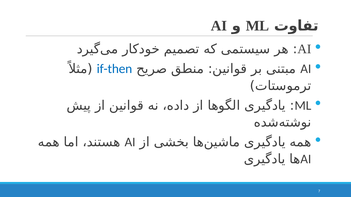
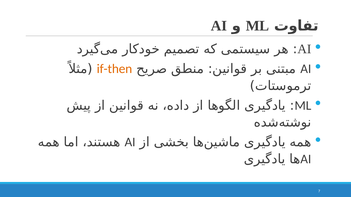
if-then colour: blue -> orange (114, 69)
